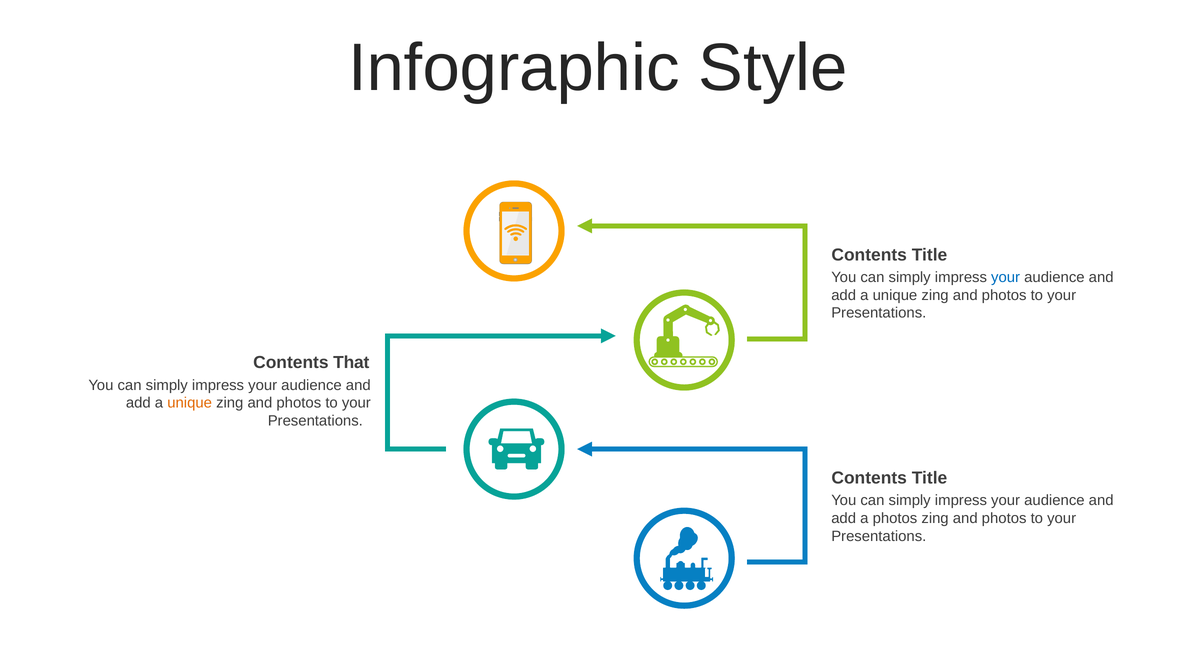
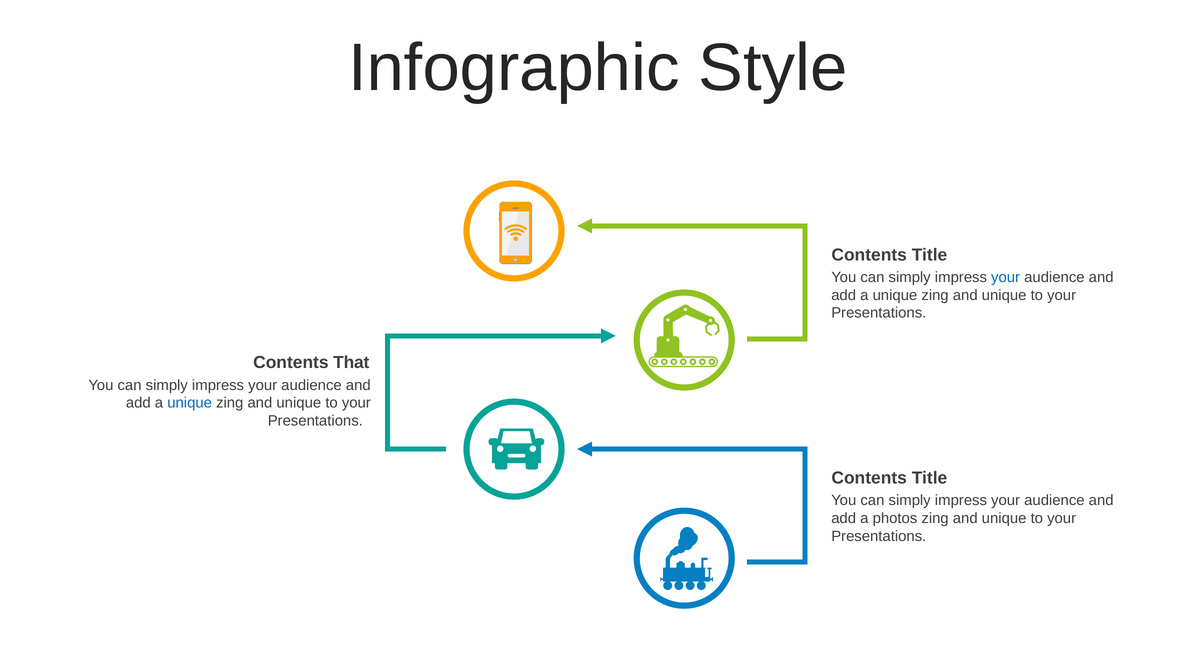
photos: photos -> unique (1004, 295)
unique colour: orange -> blue (190, 403)
photos: photos -> unique (299, 403)
photos: photos -> unique (1004, 518)
